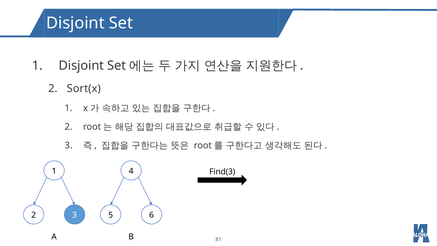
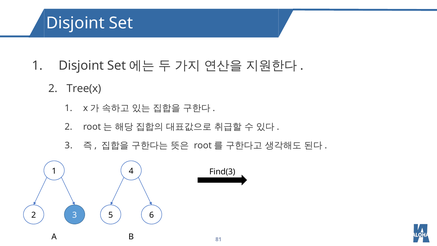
Sort(x: Sort(x -> Tree(x (84, 88)
